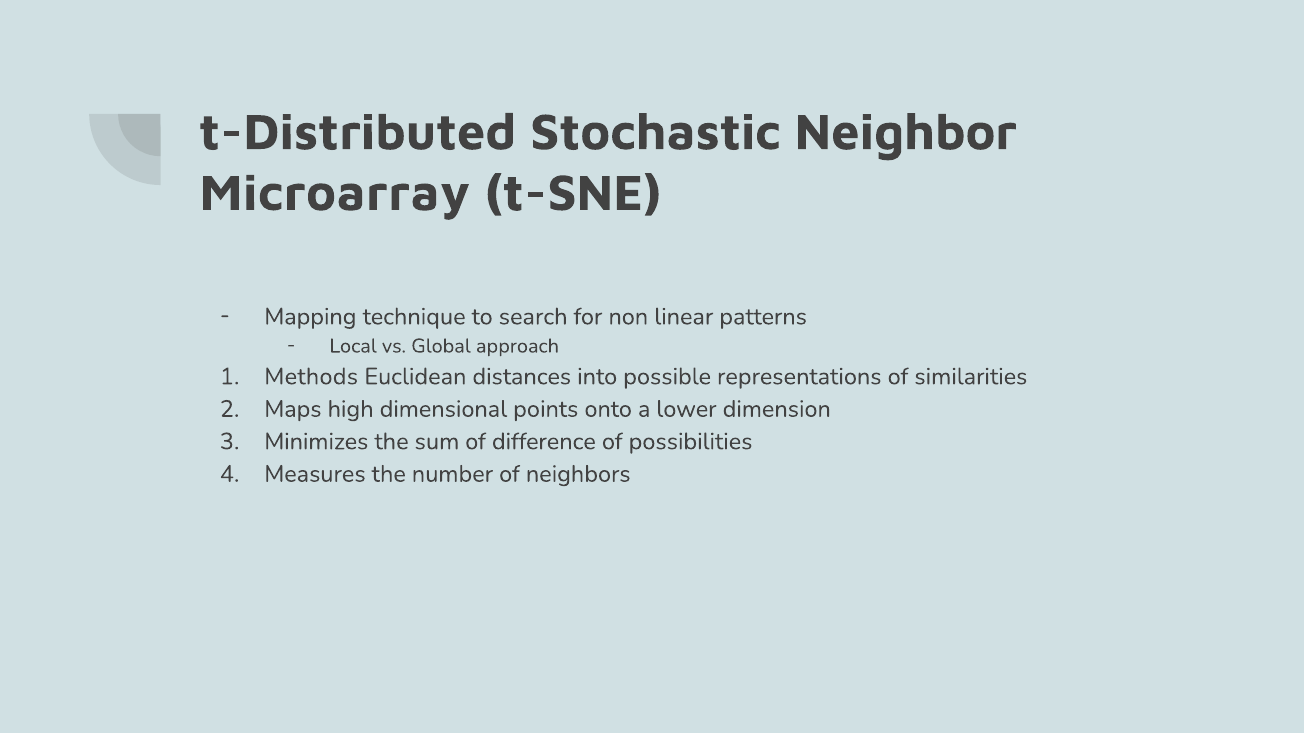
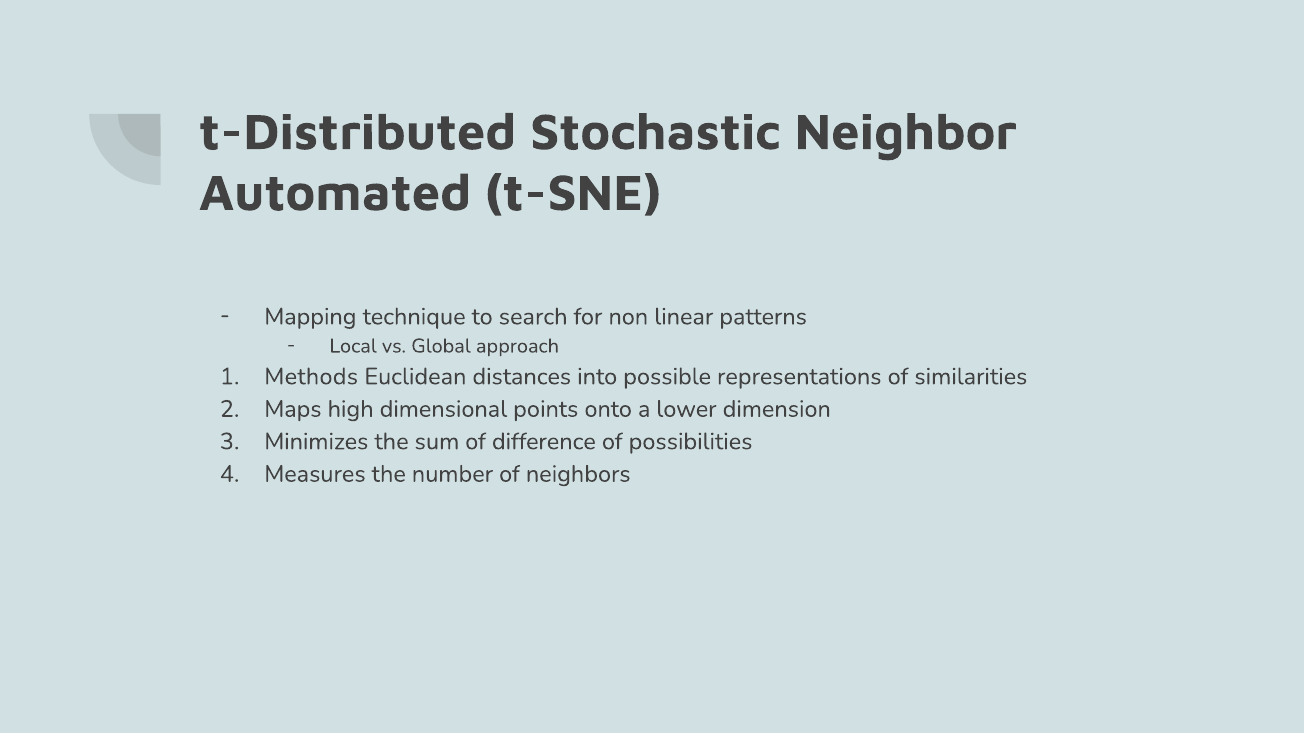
Microarray: Microarray -> Automated (335, 193)
